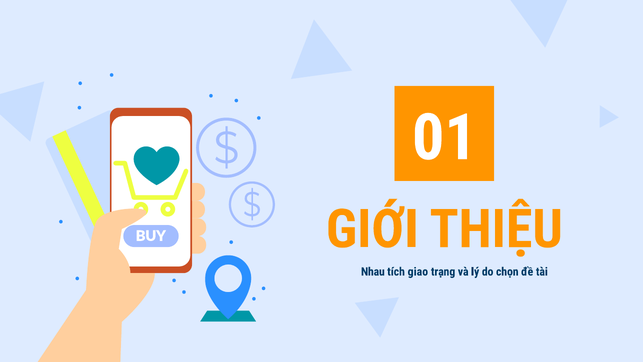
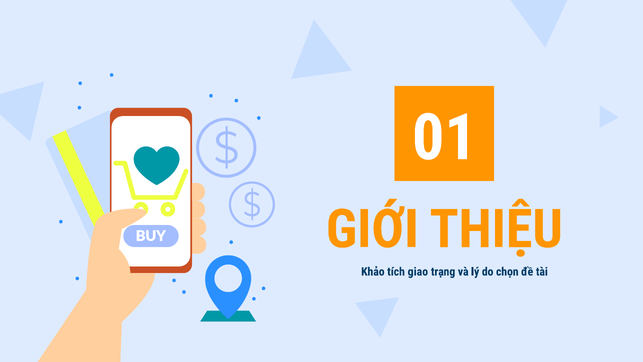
Nhau: Nhau -> Khảo (373, 271)
